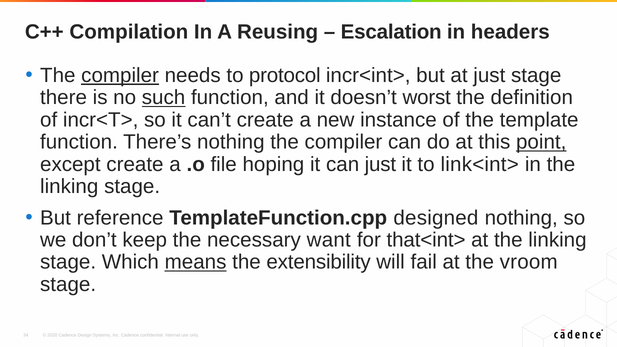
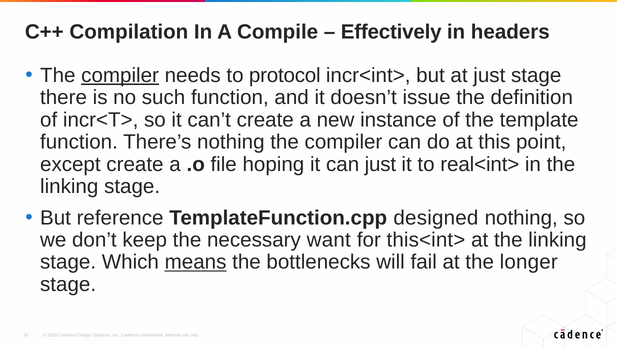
Reusing: Reusing -> Compile (278, 32)
Escalation: Escalation -> Effectively (391, 32)
such underline: present -> none (164, 98)
worst: worst -> issue (427, 98)
point underline: present -> none (541, 142)
link<int>: link<int> -> real<int> (480, 164)
that<int>: that<int> -> this<int> (426, 240)
extensibility: extensibility -> bottlenecks (318, 262)
vroom: vroom -> longer (529, 262)
